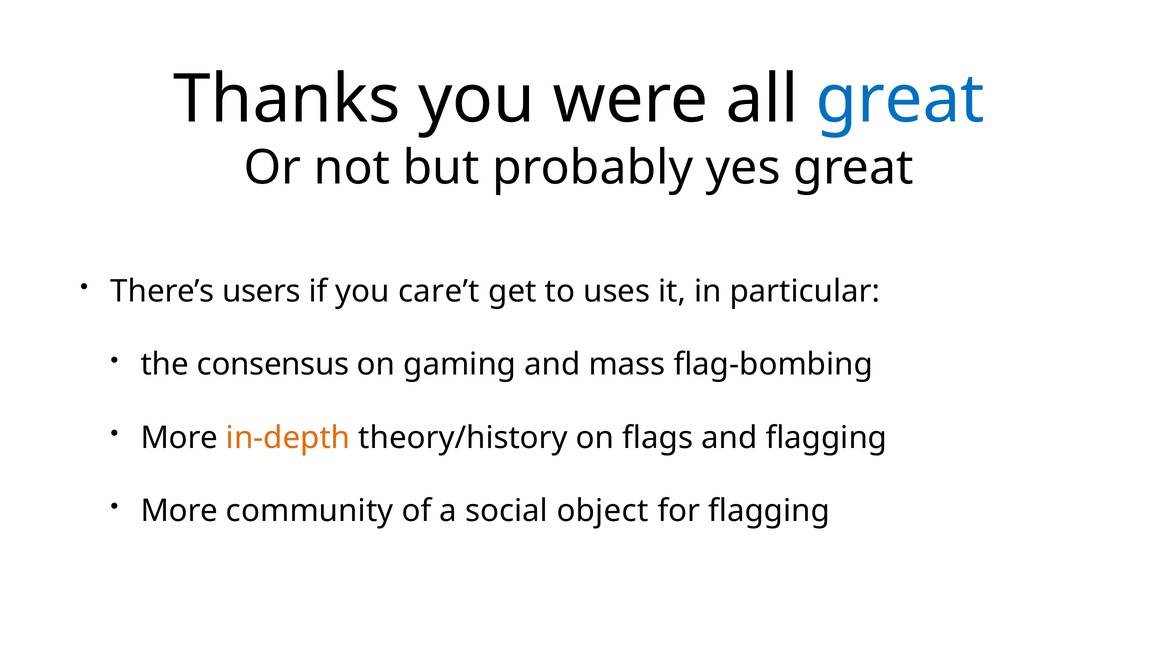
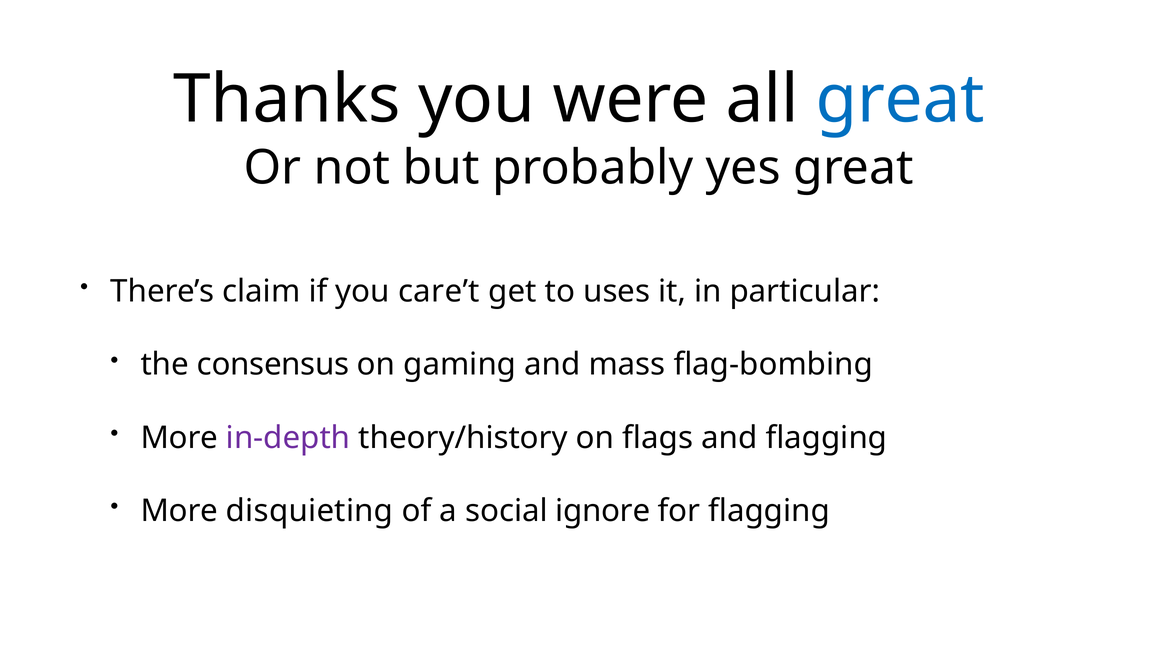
users: users -> claim (261, 292)
in-depth colour: orange -> purple (288, 438)
community: community -> disquieting (310, 511)
object: object -> ignore (603, 511)
